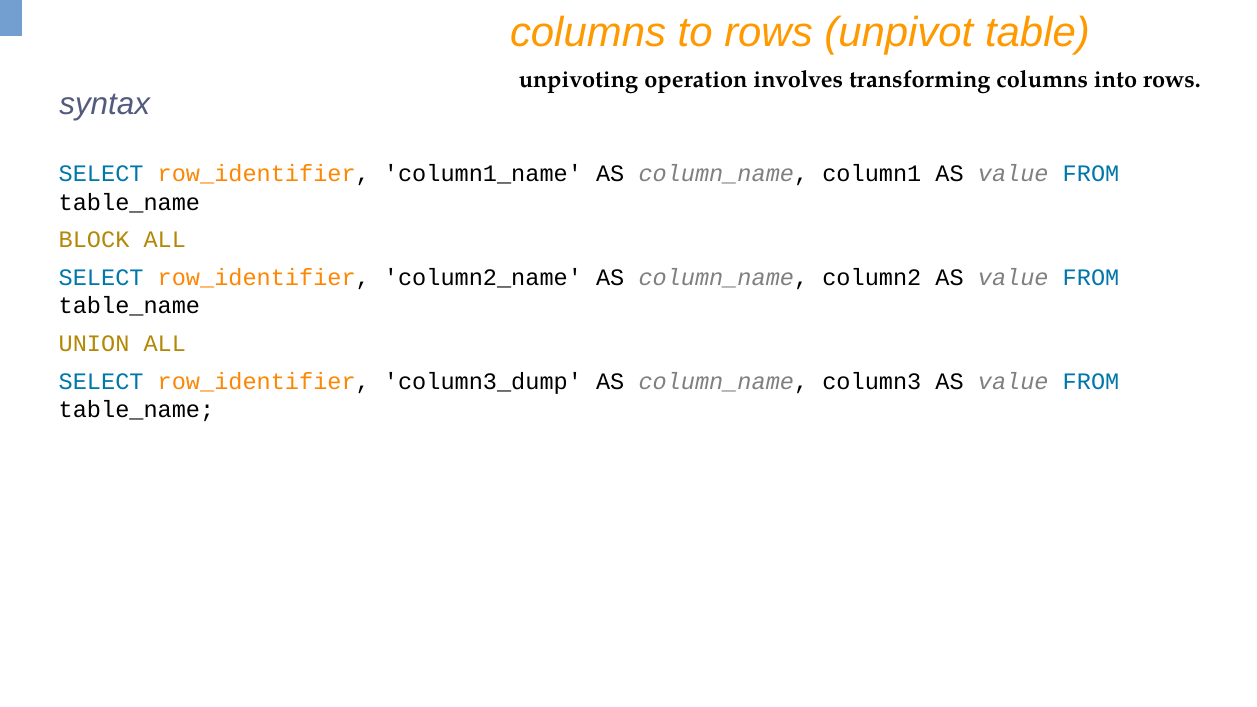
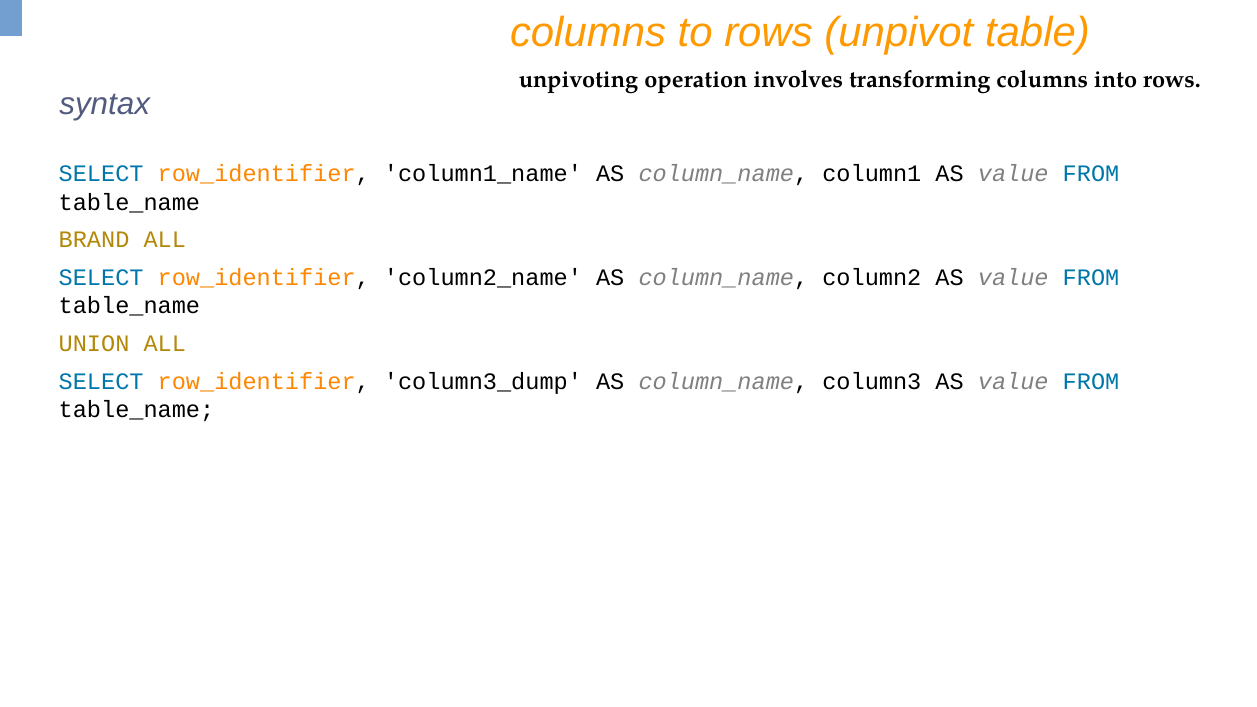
BLOCK: BLOCK -> BRAND (94, 240)
